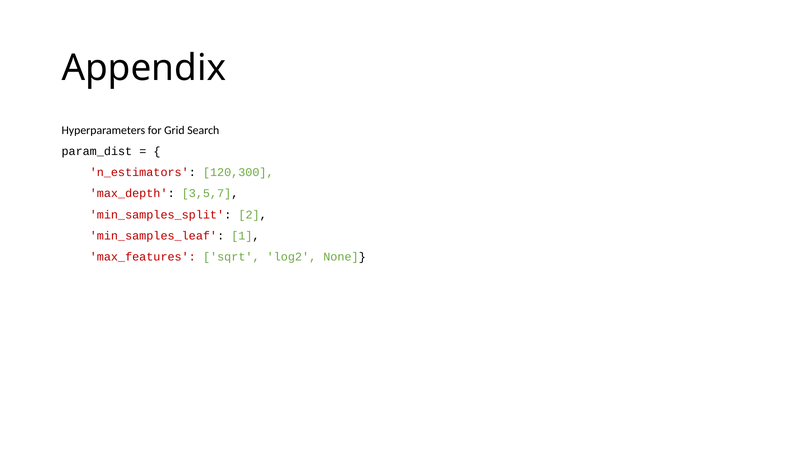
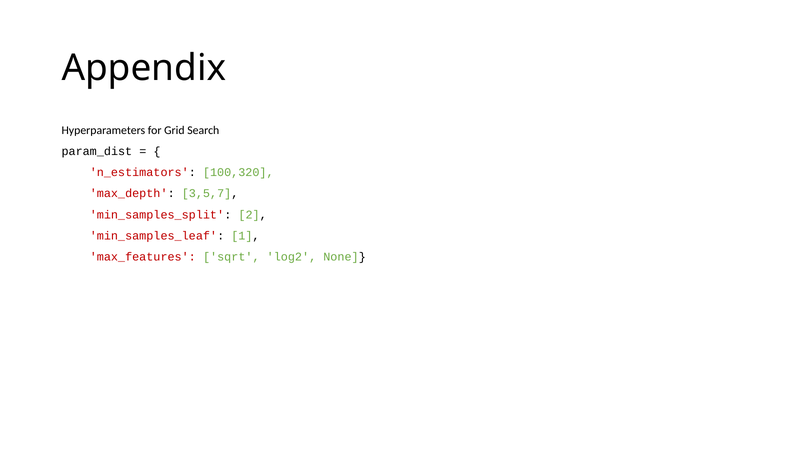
120,300: 120,300 -> 100,320 (238, 172)
